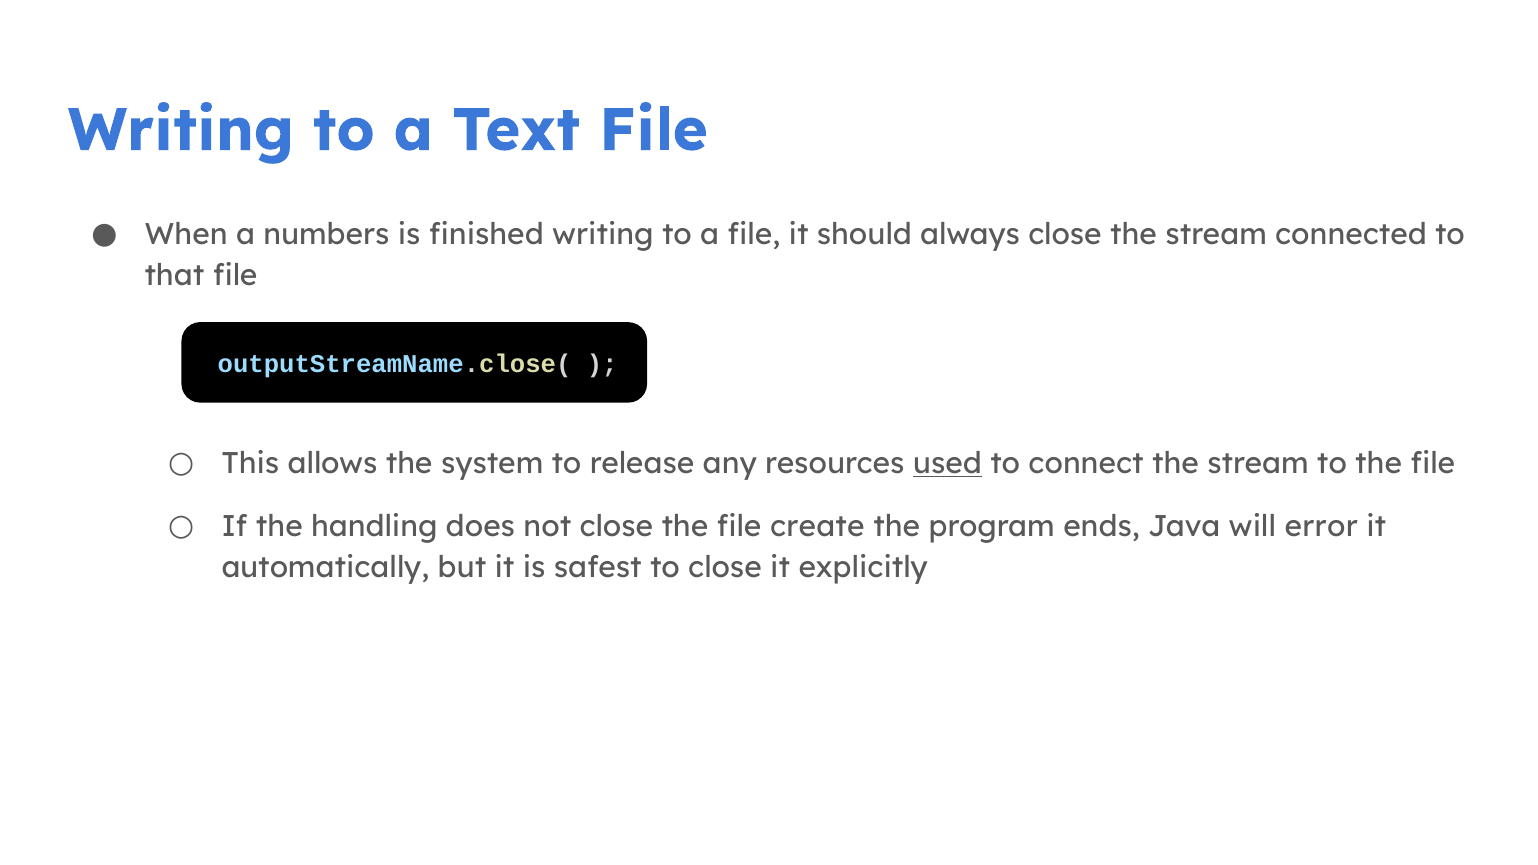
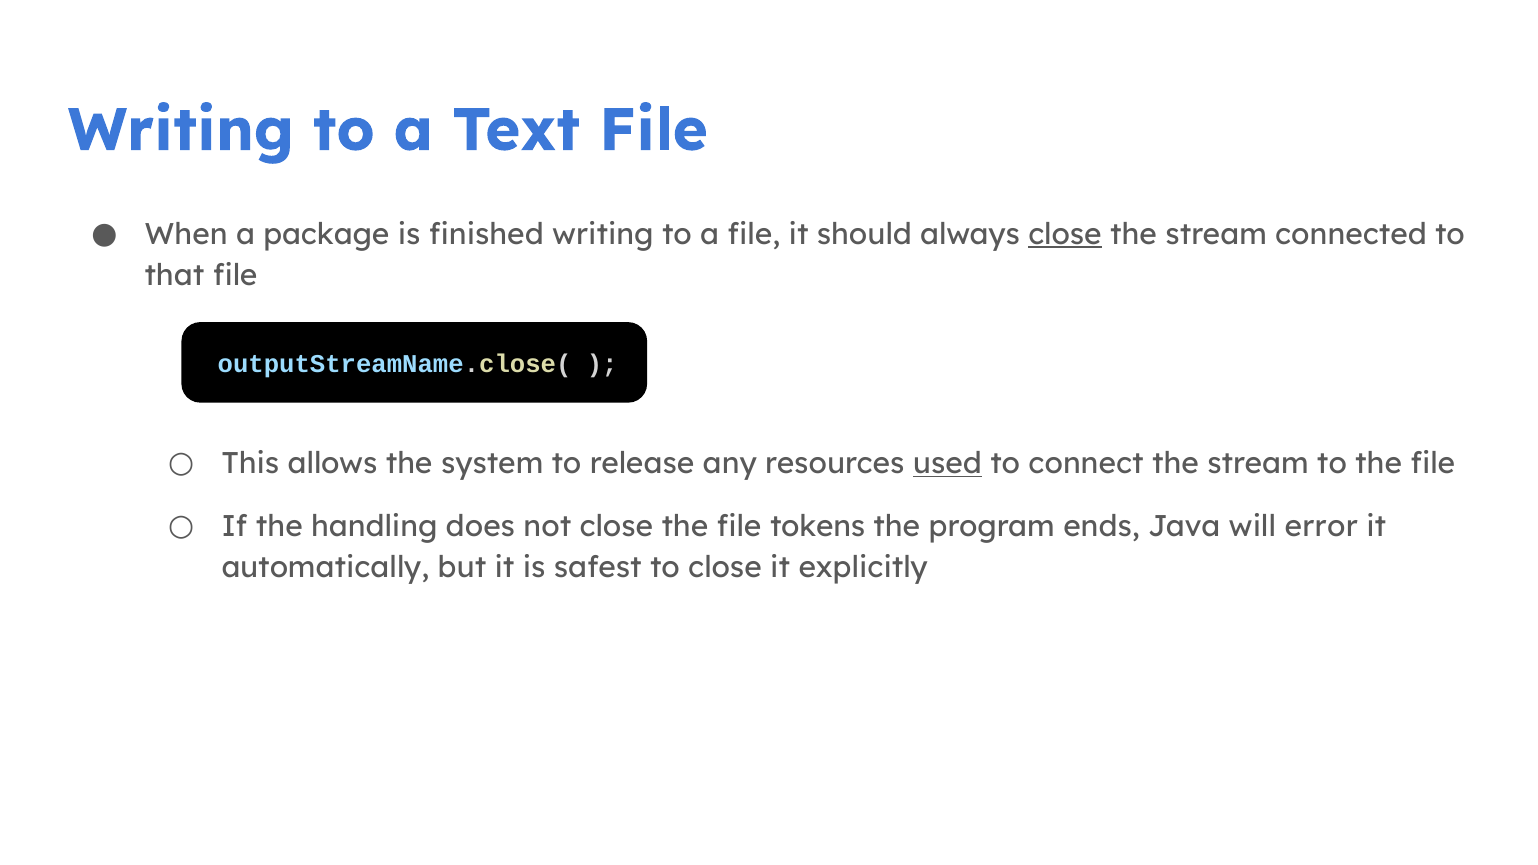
numbers: numbers -> package (326, 235)
close underline: none -> present (1065, 235)
create: create -> tokens (818, 526)
